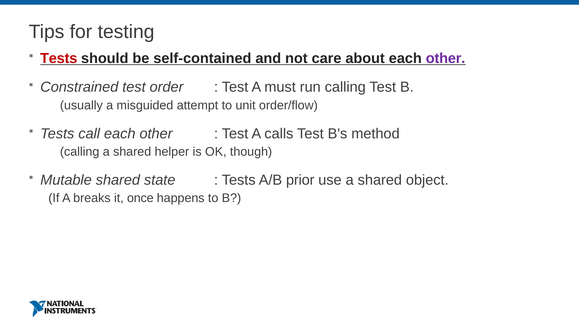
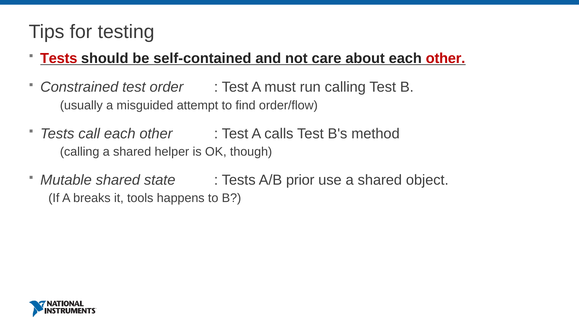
other colour: purple -> red (446, 58)
unit: unit -> find (246, 105)
once: once -> tools (140, 198)
